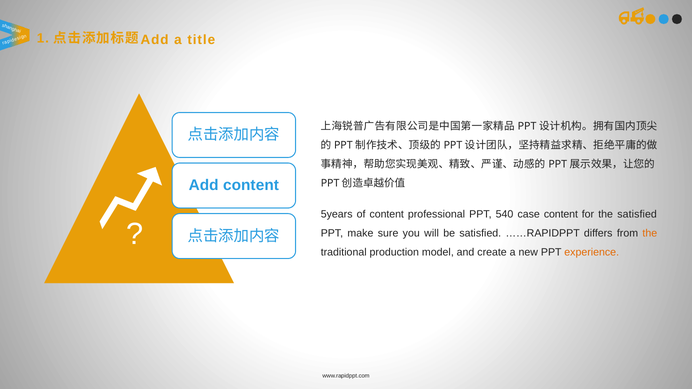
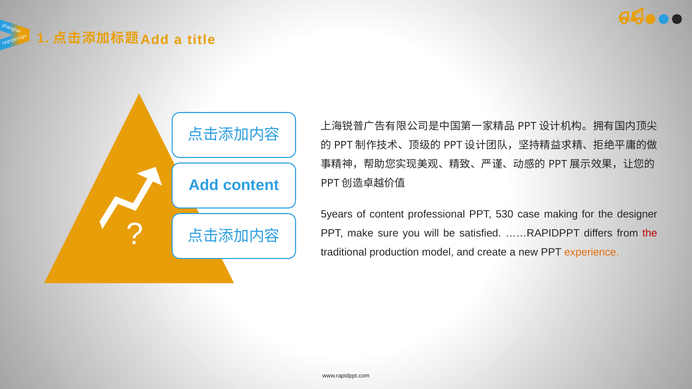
540: 540 -> 530 (505, 214)
case content: content -> making (561, 214)
the satisfied: satisfied -> designer (637, 214)
the colour: orange -> red (650, 233)
